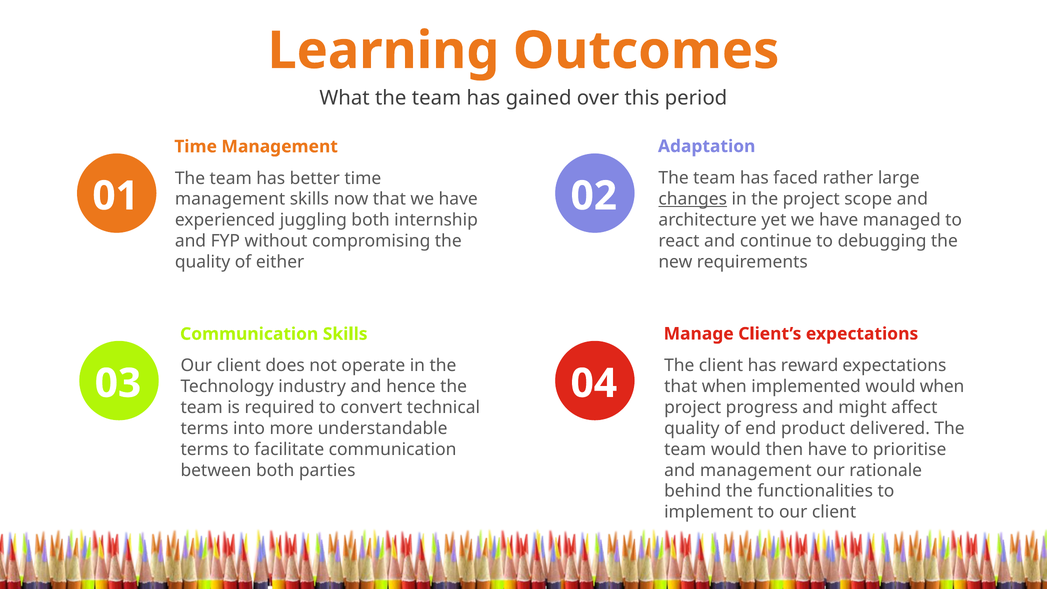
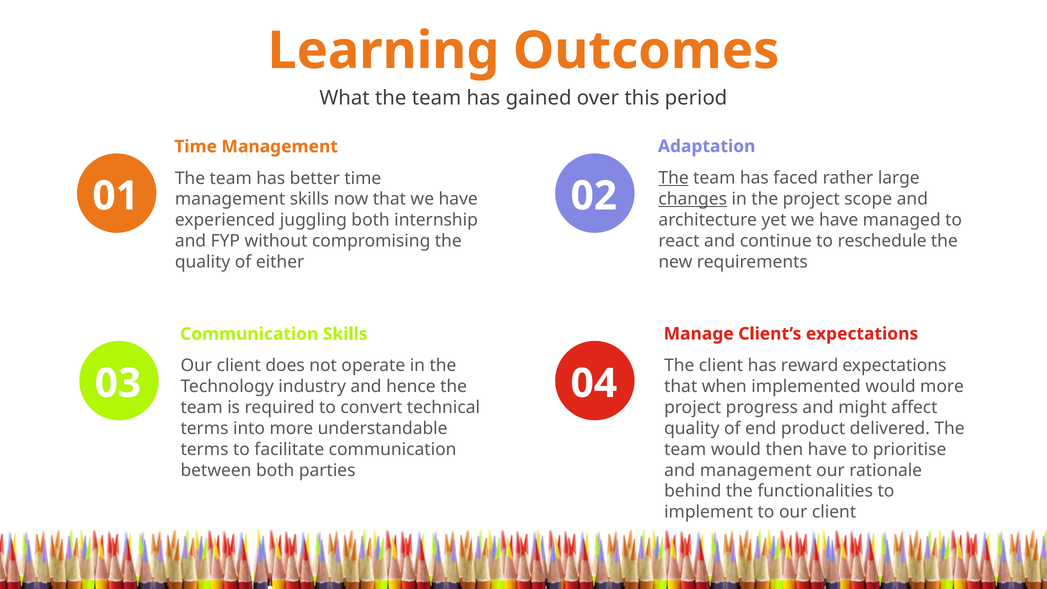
The underline: none -> present (674, 178)
debugging: debugging -> reschedule (882, 241)
would when: when -> more (942, 386)
